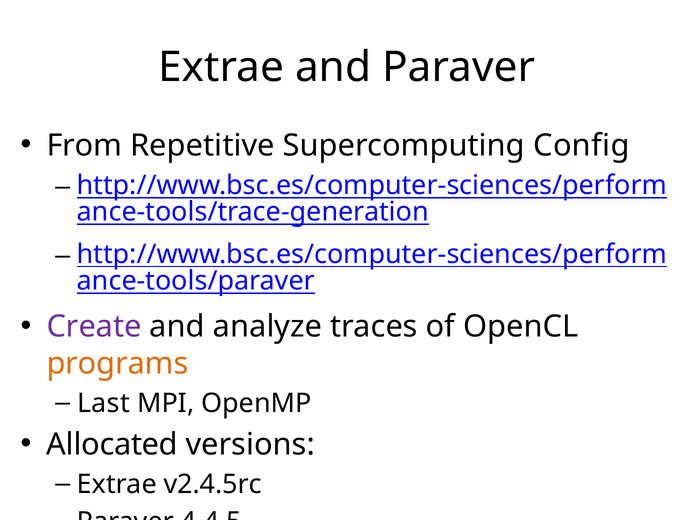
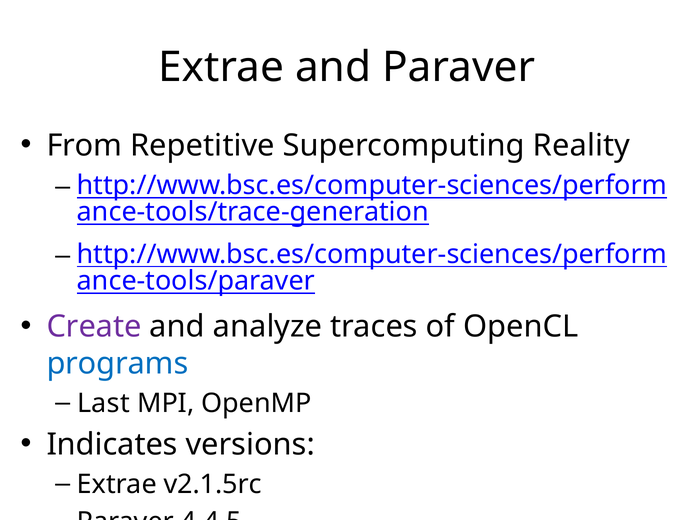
Config: Config -> Reality (581, 146)
programs colour: orange -> blue (117, 364)
Allocated: Allocated -> Indicates (112, 445)
v2.4.5rc: v2.4.5rc -> v2.1.5rc (213, 485)
